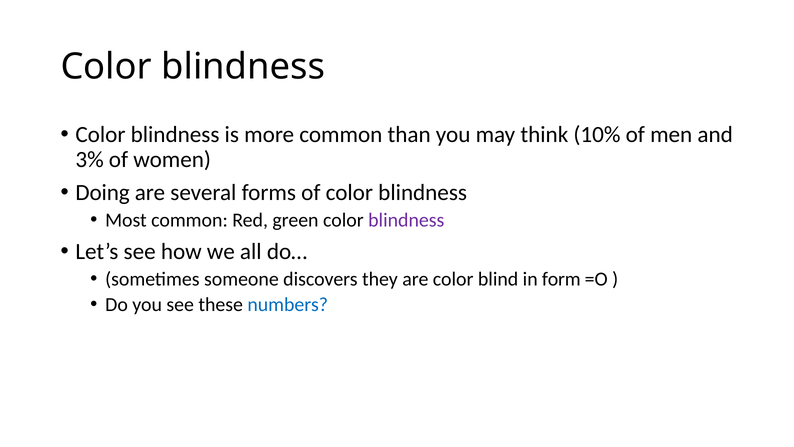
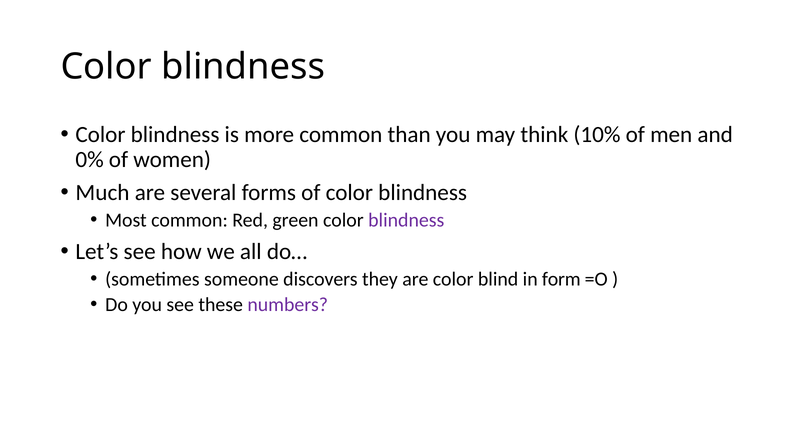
3%: 3% -> 0% (90, 159)
Doing: Doing -> Much (102, 193)
numbers colour: blue -> purple (288, 304)
